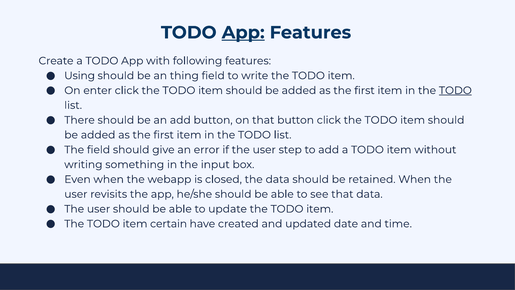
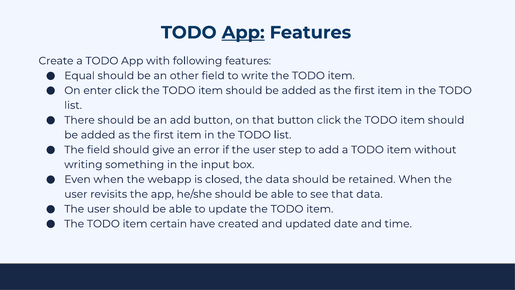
Using: Using -> Equal (80, 76)
thing: thing -> other (184, 76)
TODO underline: present -> none (455, 90)
